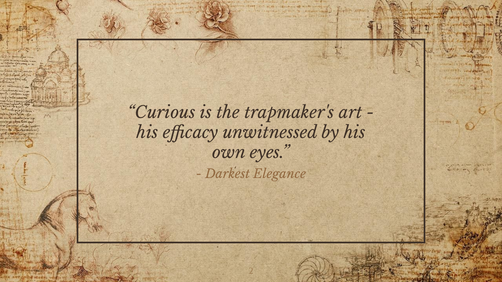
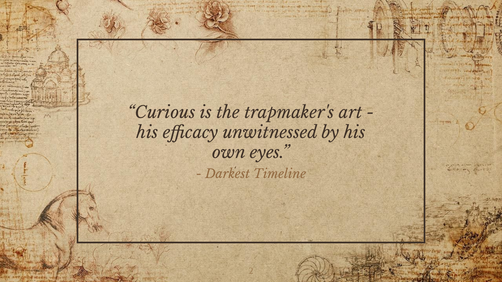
Elegance: Elegance -> Timeline (280, 174)
